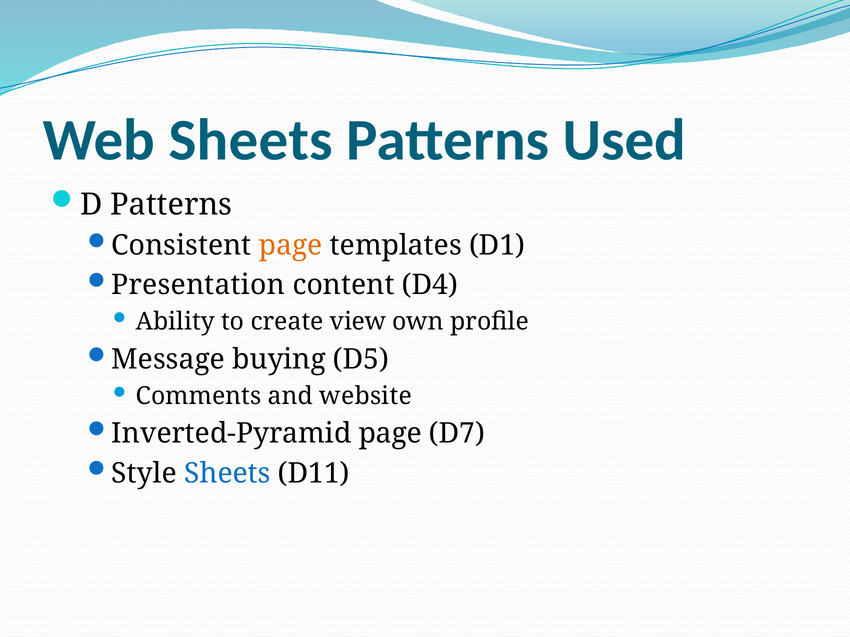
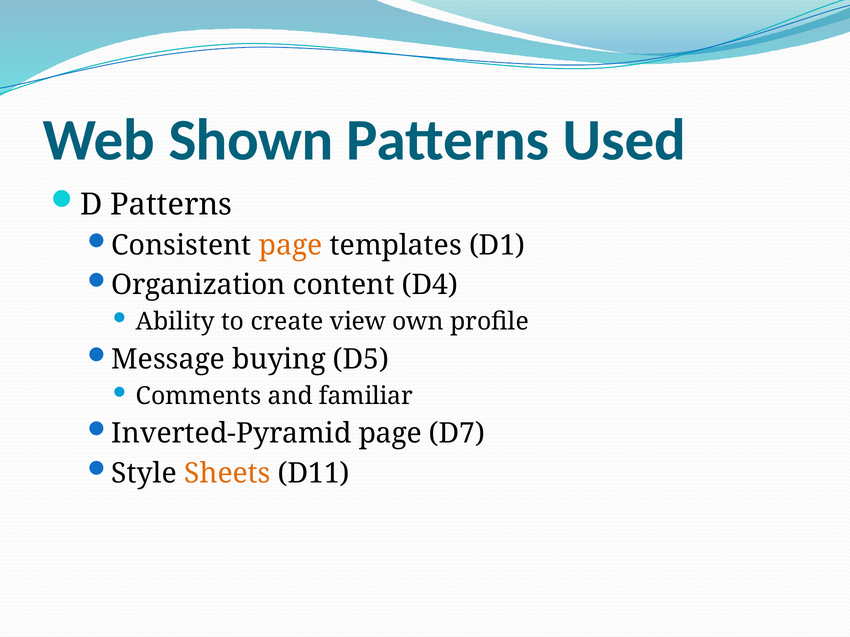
Web Sheets: Sheets -> Shown (251, 140)
Presentation: Presentation -> Organization (199, 285)
website: website -> familiar (366, 396)
Sheets colour: blue -> orange (227, 474)
